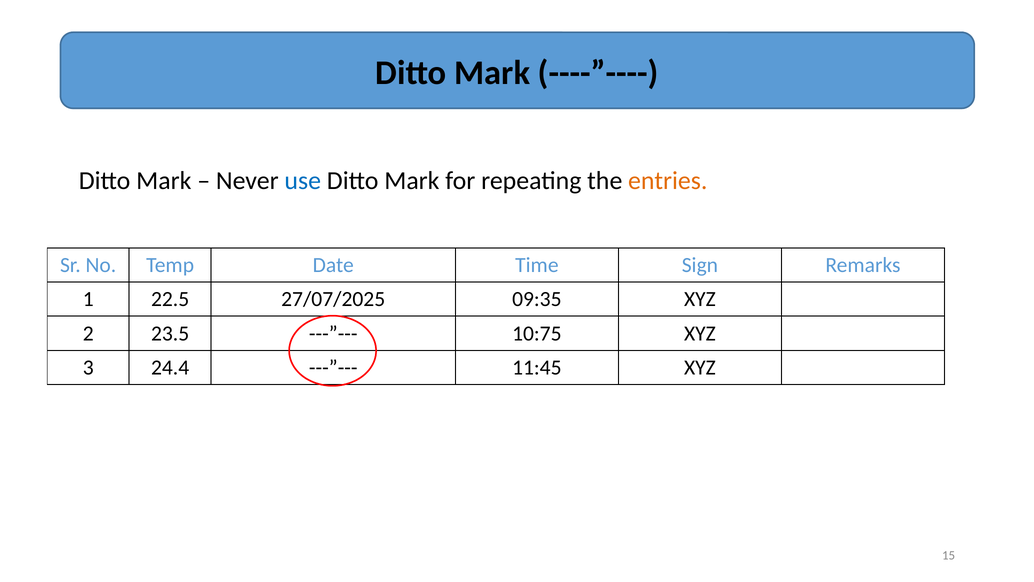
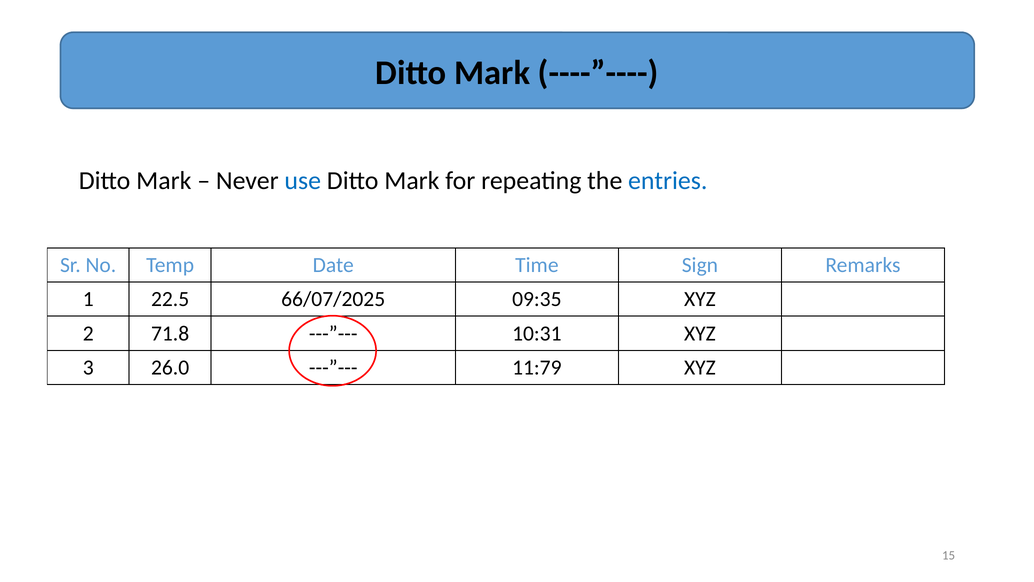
entries colour: orange -> blue (668, 181)
27/07/2025: 27/07/2025 -> 66/07/2025 (333, 299)
23.5: 23.5 -> 71.8 (170, 333)
10:75: 10:75 -> 10:31 (537, 333)
24.4: 24.4 -> 26.0 (170, 367)
11:45: 11:45 -> 11:79 (537, 367)
